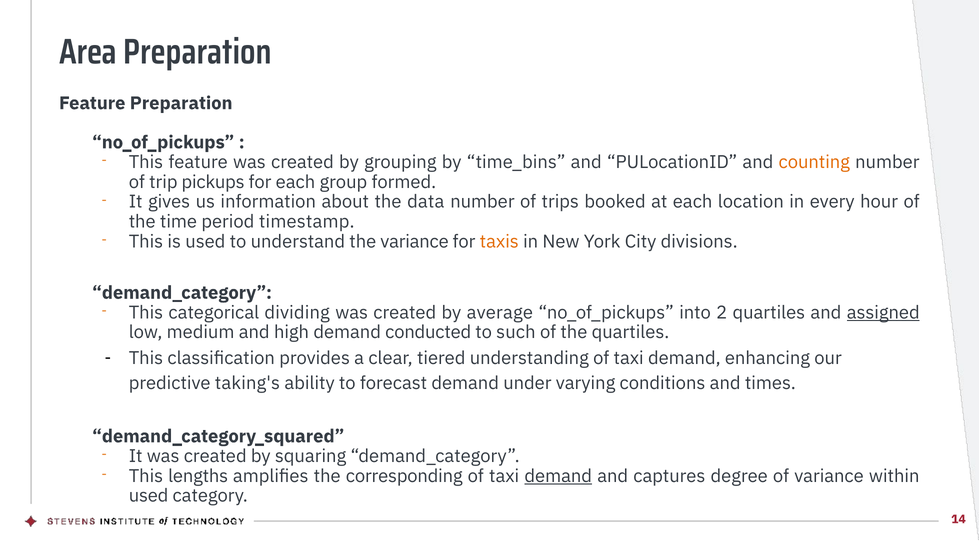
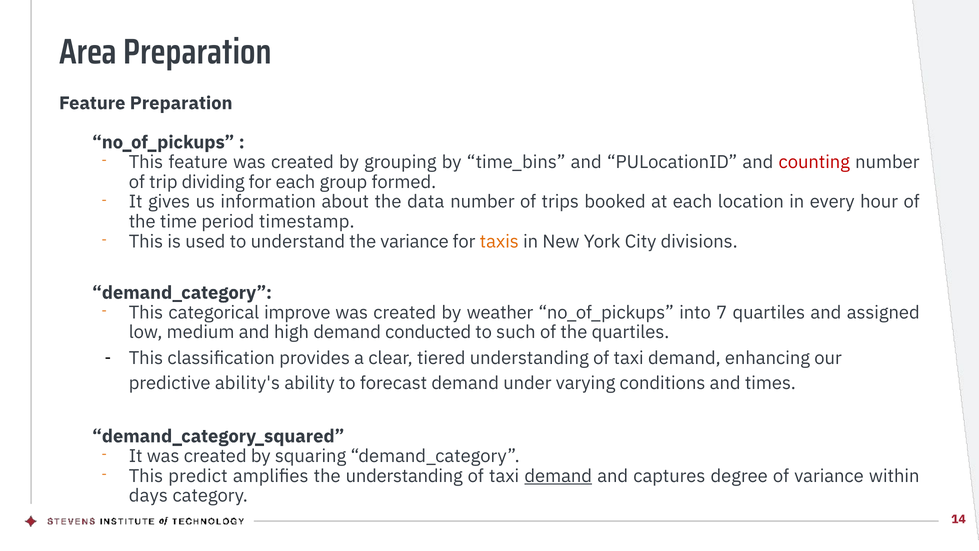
counting colour: orange -> red (814, 162)
pickups: pickups -> dividing (213, 182)
dividing: dividing -> improve (297, 312)
average: average -> weather (500, 312)
2: 2 -> 7 (722, 312)
assigned underline: present -> none (883, 312)
taking's: taking's -> ability's (247, 383)
lengths: lengths -> predict (198, 476)
the corresponding: corresponding -> understanding (404, 476)
used: used -> days (148, 496)
